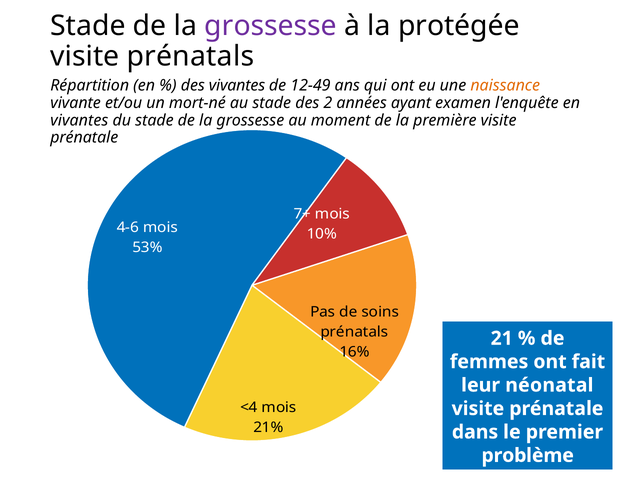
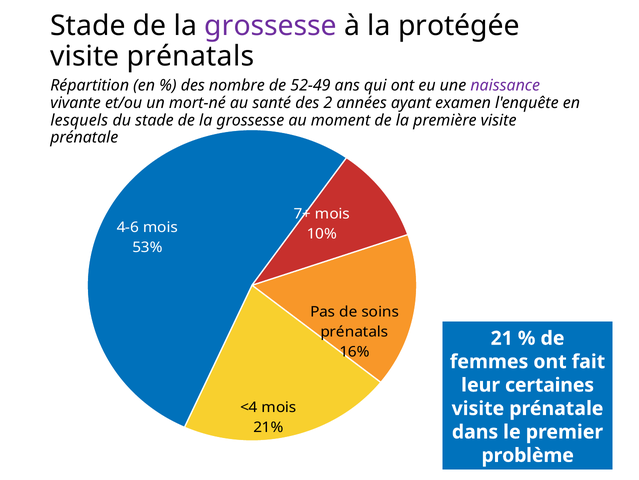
des vivantes: vivantes -> nombre (237, 86)
12-49: 12-49 -> 52-49 (310, 86)
naissance colour: orange -> purple (505, 86)
au stade: stade -> santé (272, 103)
vivantes: vivantes -> lesquels (79, 120)
néonatal: néonatal -> certaines (550, 385)
